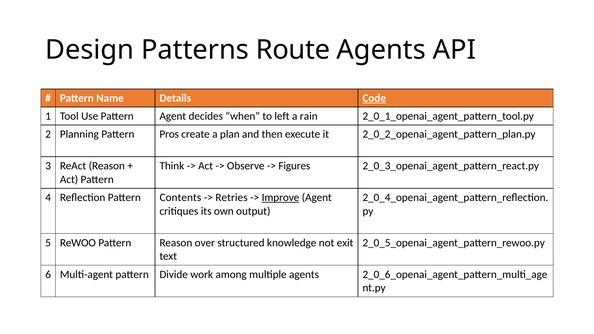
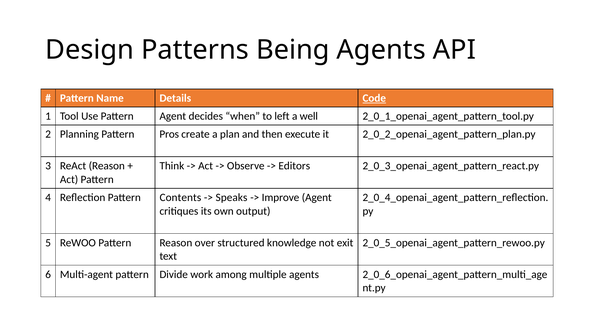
Route: Route -> Being (293, 50)
rain: rain -> well (309, 116)
Figures: Figures -> Editors (294, 166)
Retries: Retries -> Speaks (232, 198)
Improve underline: present -> none (281, 198)
